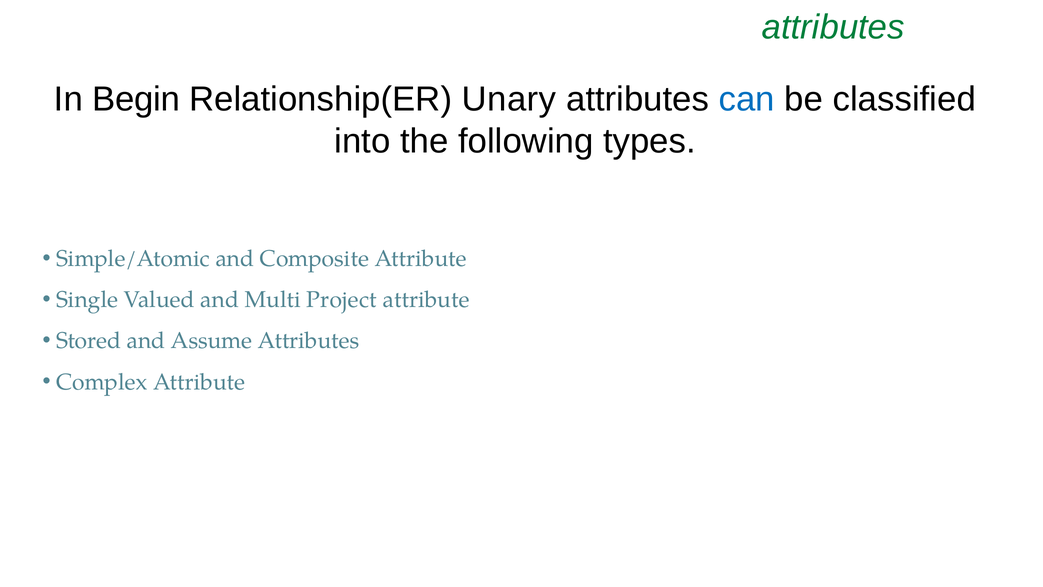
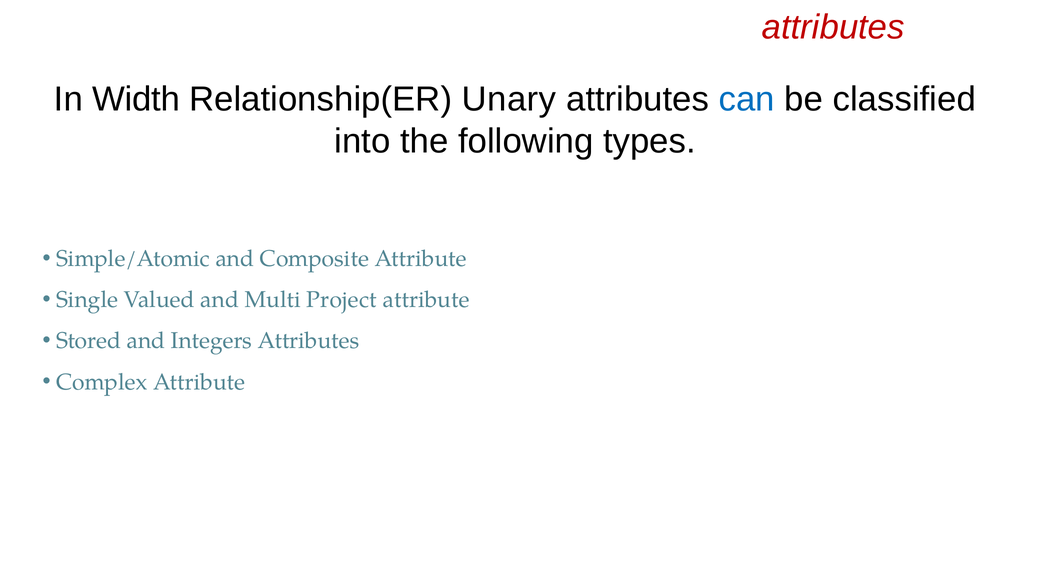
attributes colour: green -> red (833, 27)
Begin: Begin -> Width (136, 99)
Assume: Assume -> Integers (212, 341)
